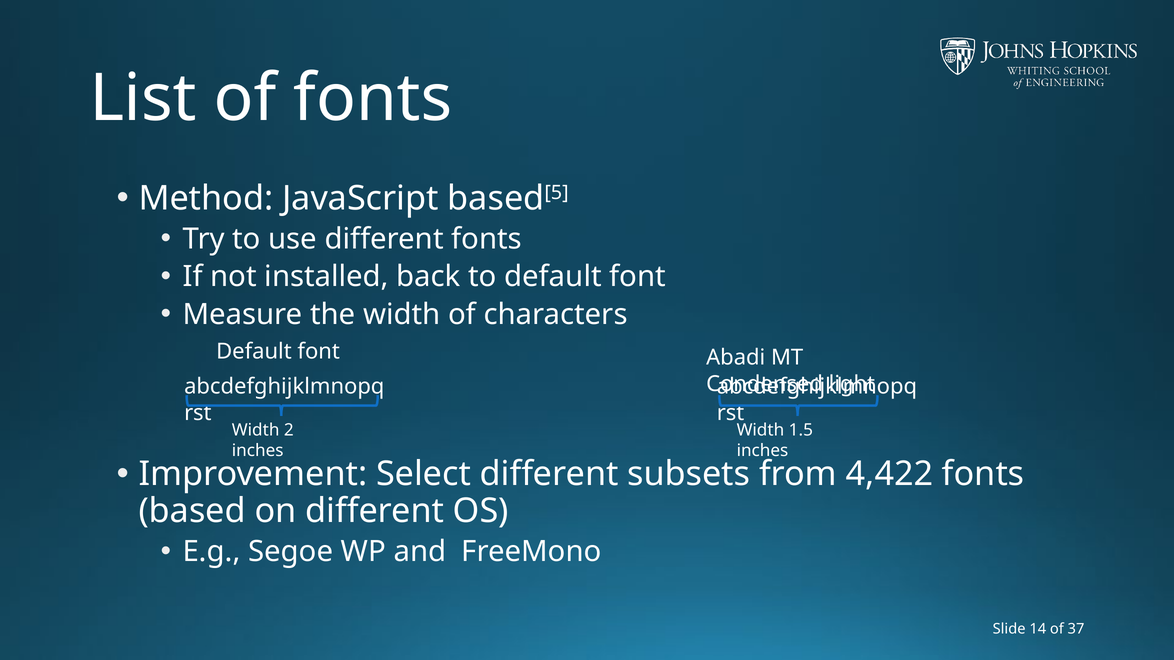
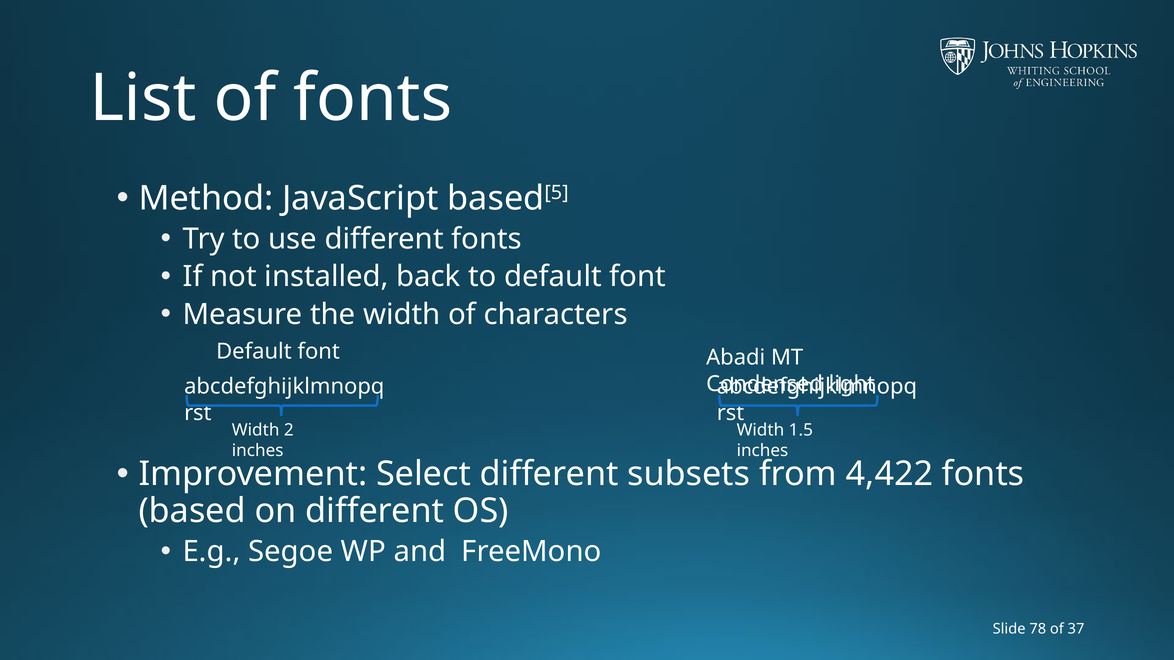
14: 14 -> 78 (1038, 629)
